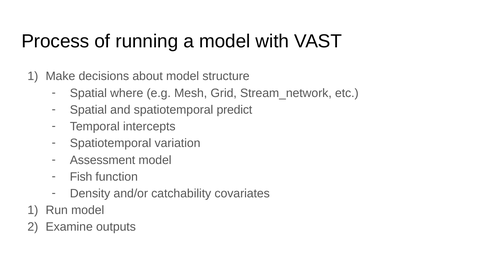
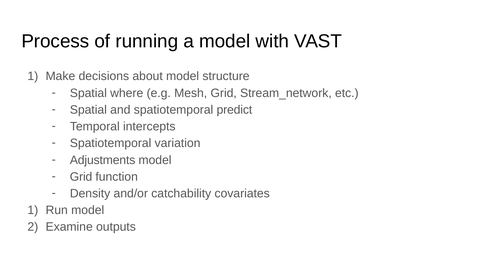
Assessment: Assessment -> Adjustments (103, 160)
Fish: Fish -> Grid (81, 177)
